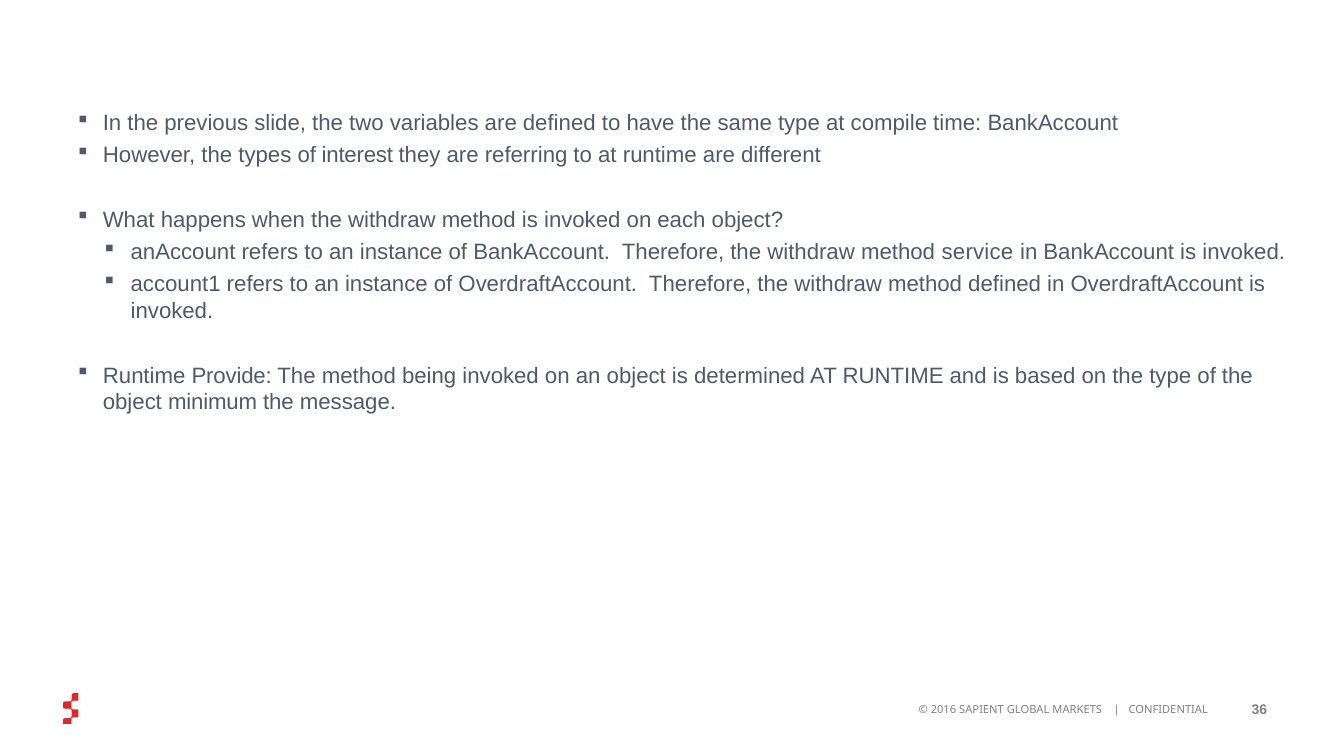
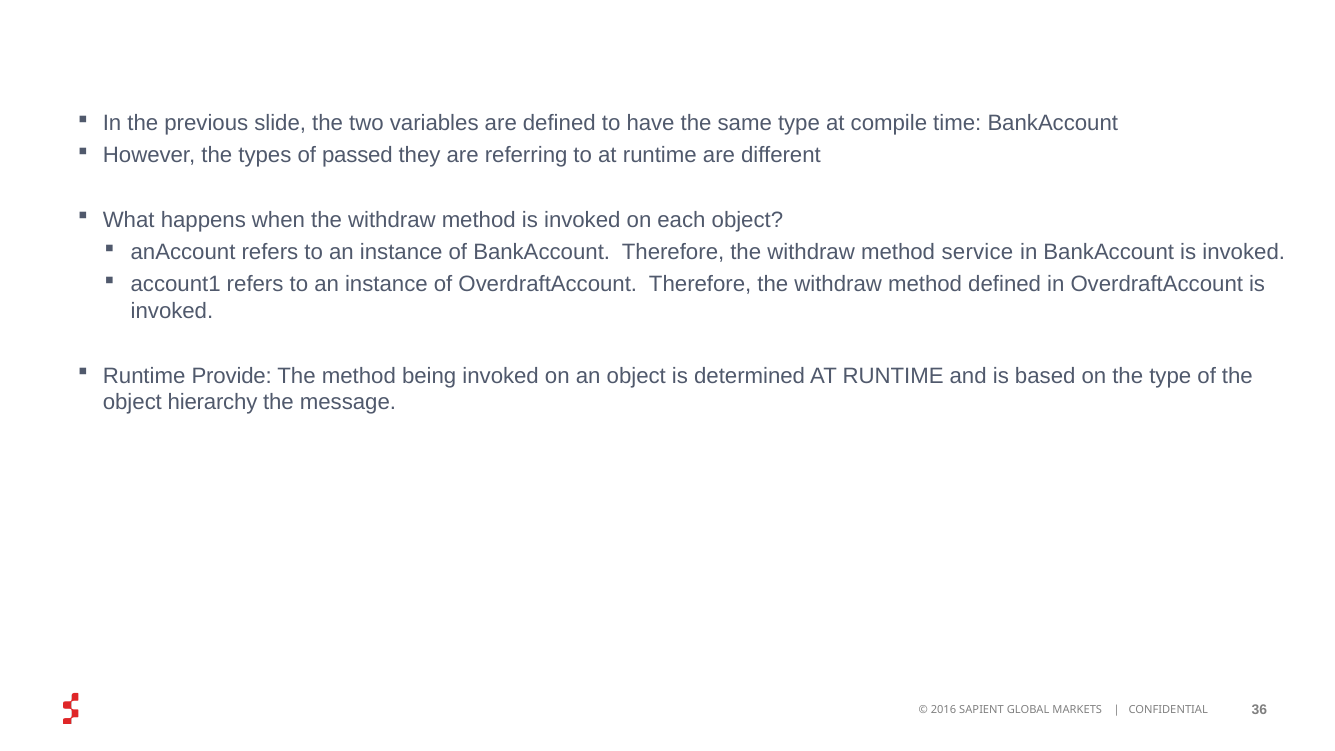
interest: interest -> passed (357, 156)
minimum: minimum -> hierarchy (213, 403)
